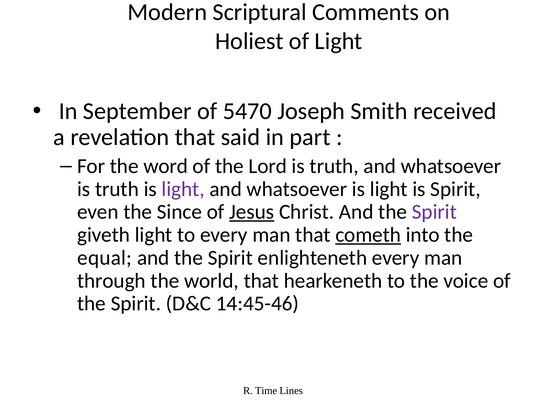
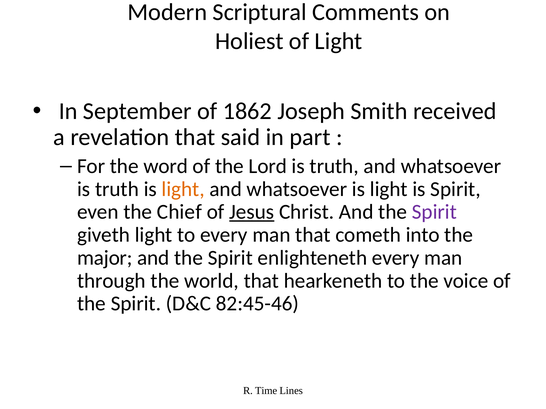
5470: 5470 -> 1862 (247, 111)
light colour: purple -> orange (183, 189)
Since: Since -> Chief (179, 212)
cometh underline: present -> none (368, 235)
equal: equal -> major (105, 258)
14:45-46: 14:45-46 -> 82:45-46 (257, 304)
